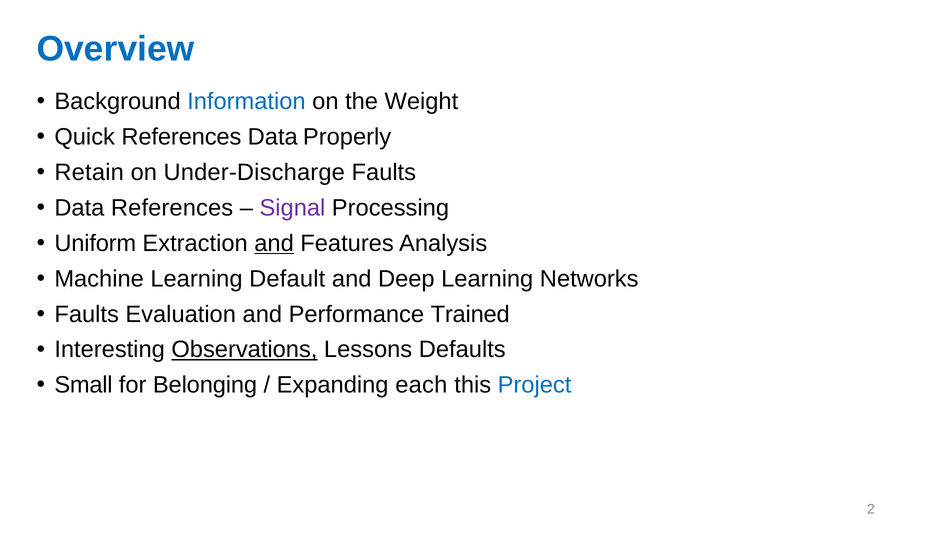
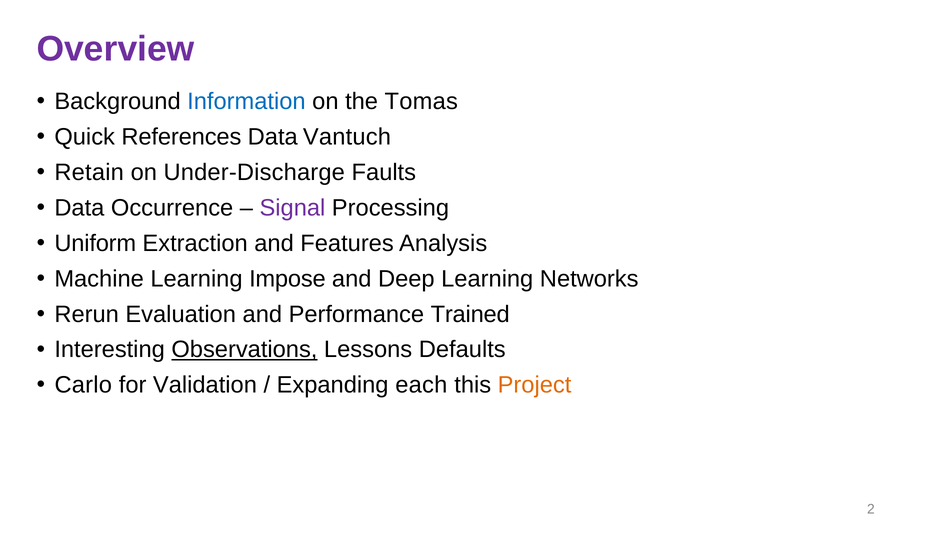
Overview colour: blue -> purple (116, 49)
Weight: Weight -> Tomas (421, 101)
Properly: Properly -> Vantuch (347, 137)
Data References: References -> Occurrence (172, 208)
and underline: present -> none (274, 243)
Default: Default -> Impose (287, 279)
Faults: Faults -> Rerun (87, 314)
Small: Small -> Carlo (83, 385)
Belonging: Belonging -> Validation (205, 385)
Project colour: blue -> orange (535, 385)
